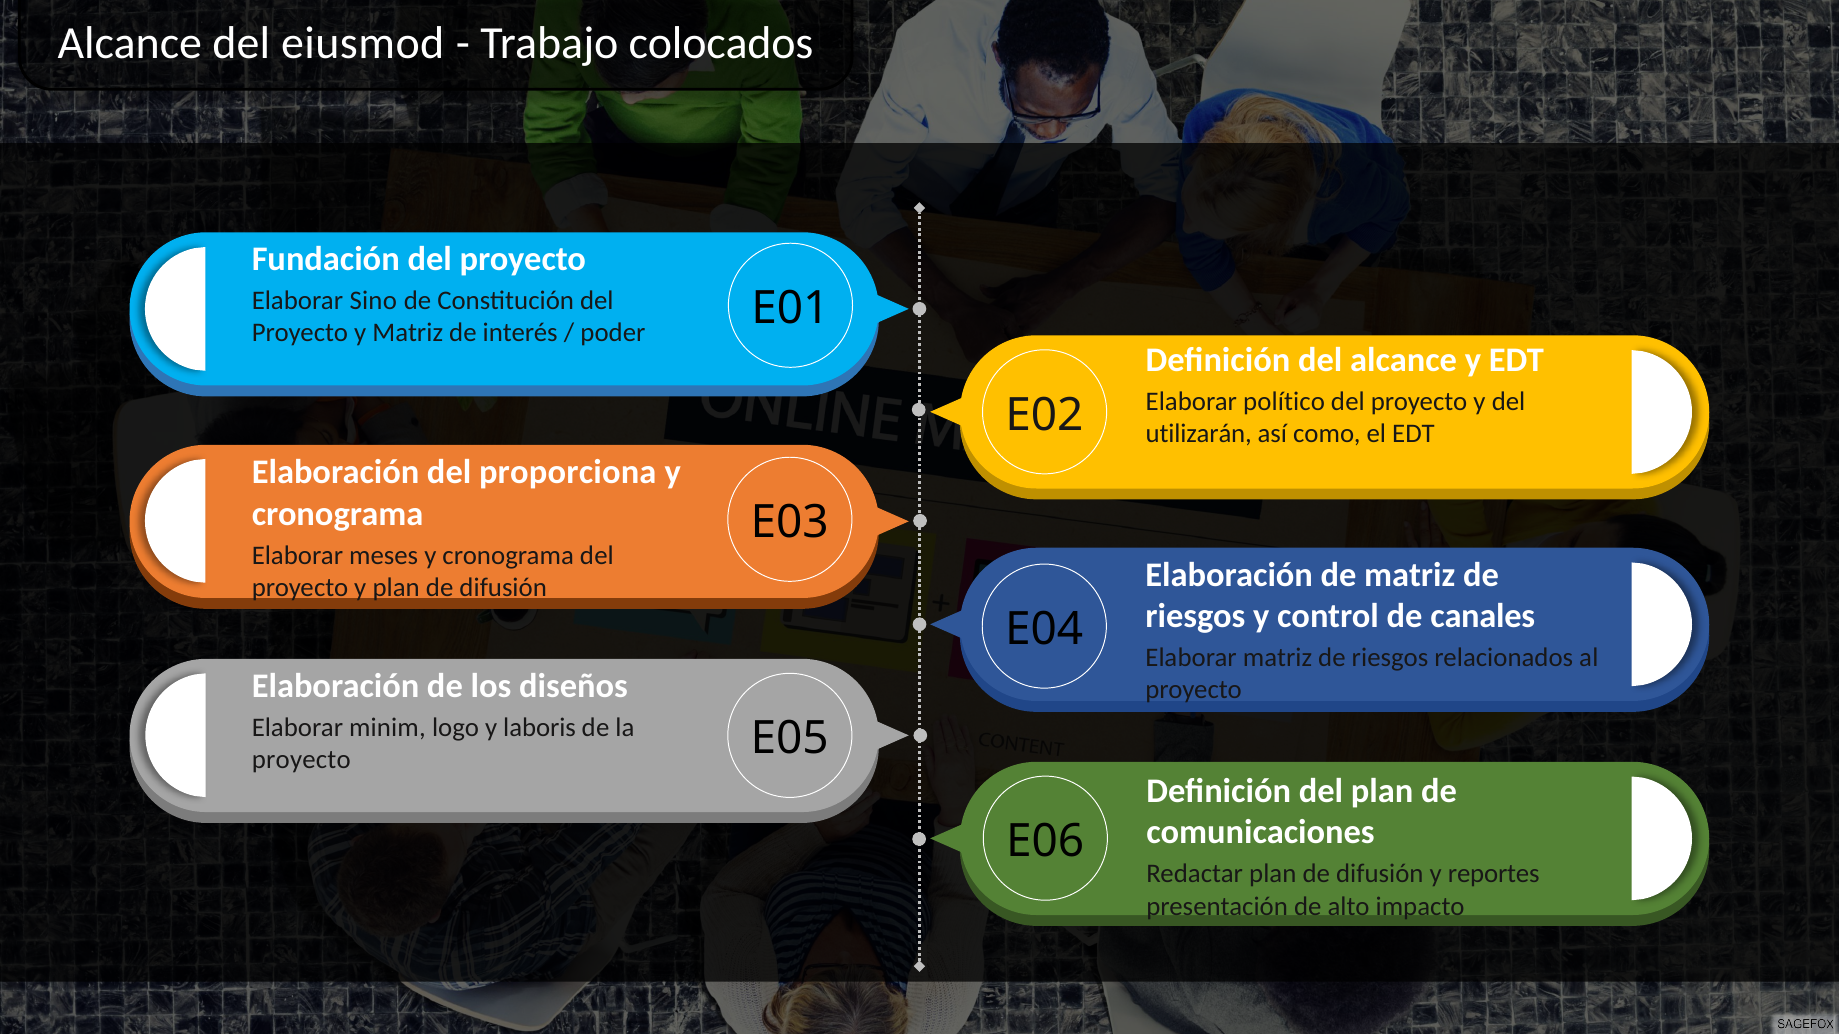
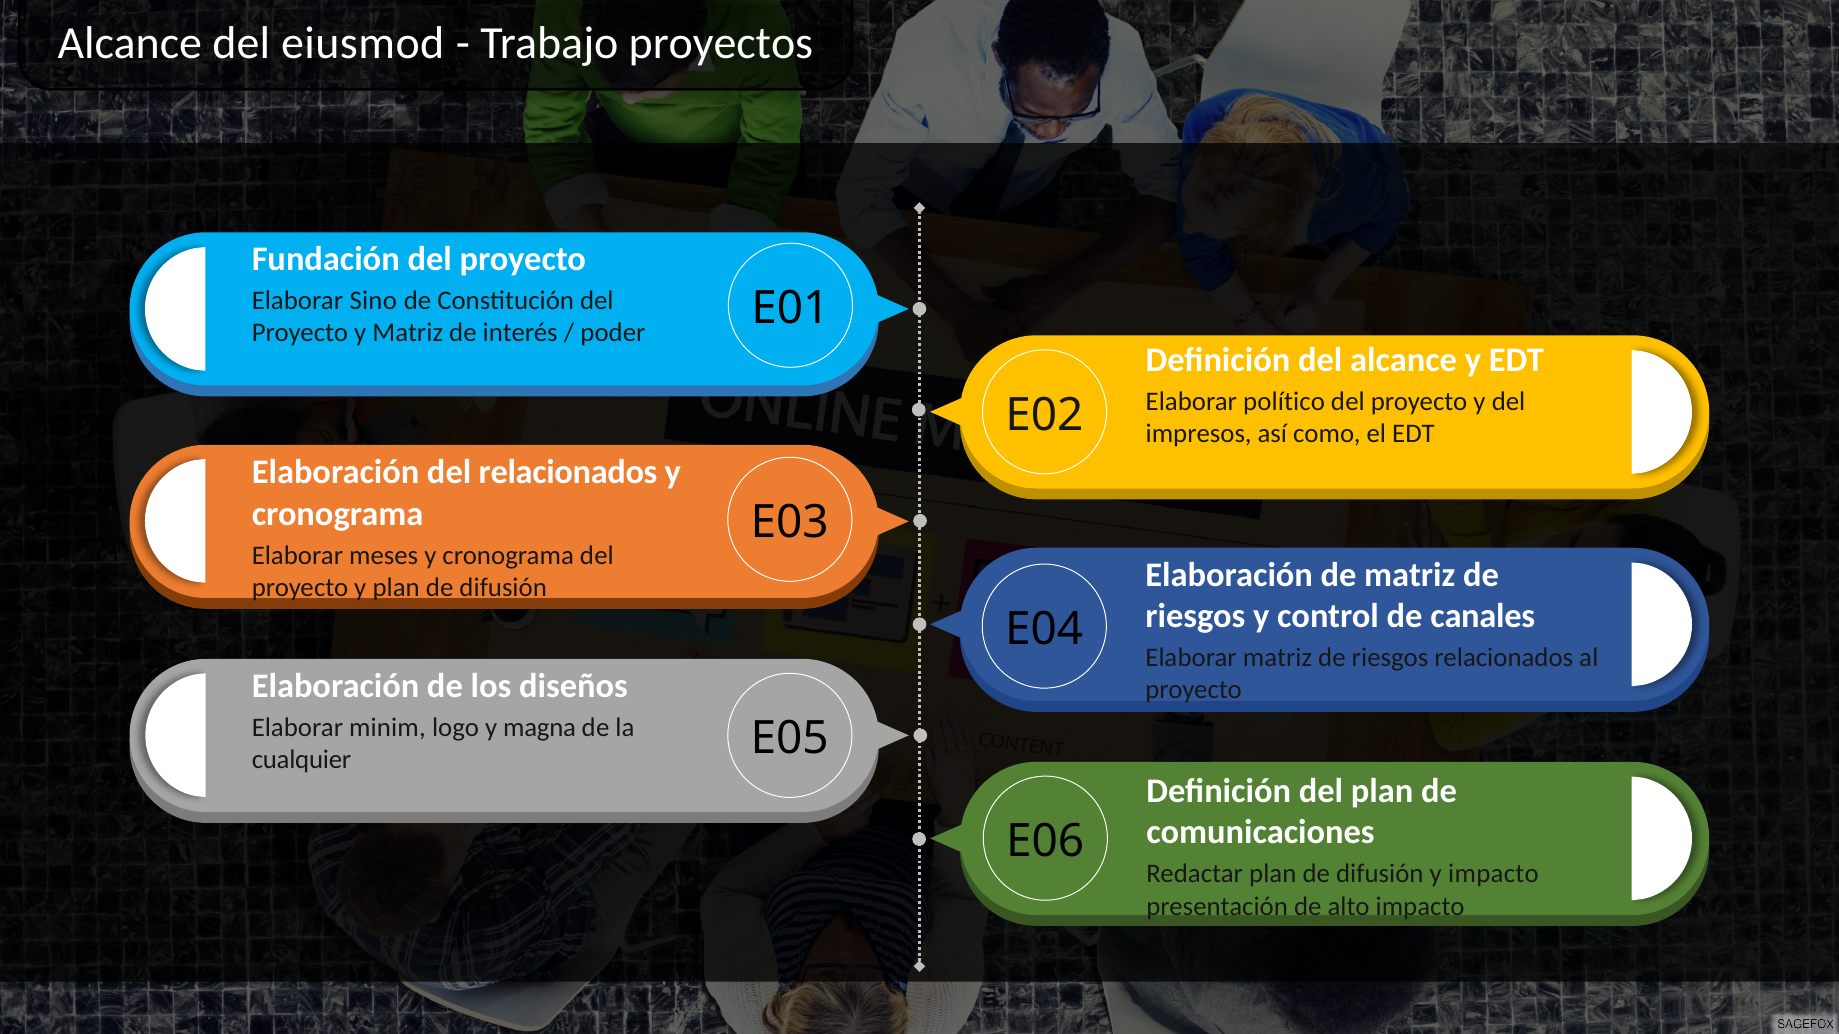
colocados: colocados -> proyectos (721, 43)
utilizarán: utilizarán -> impresos (1199, 434)
del proporciona: proporciona -> relacionados (568, 473)
laboris: laboris -> magna (540, 728)
proyecto: proyecto -> cualquier (302, 760)
y reportes: reportes -> impacto (1494, 874)
